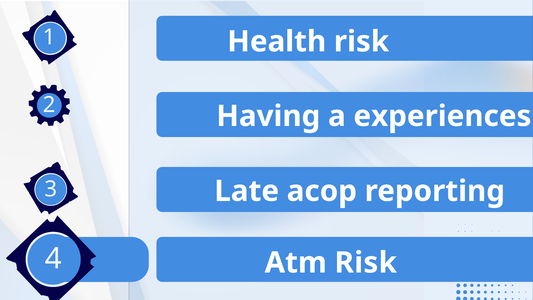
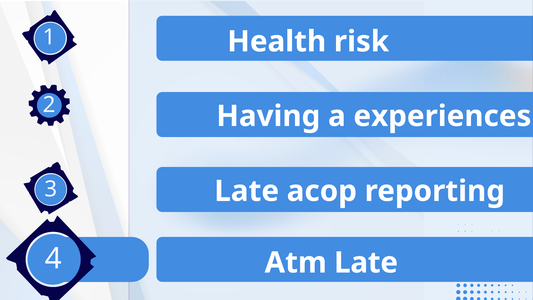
Atm Risk: Risk -> Late (366, 263)
